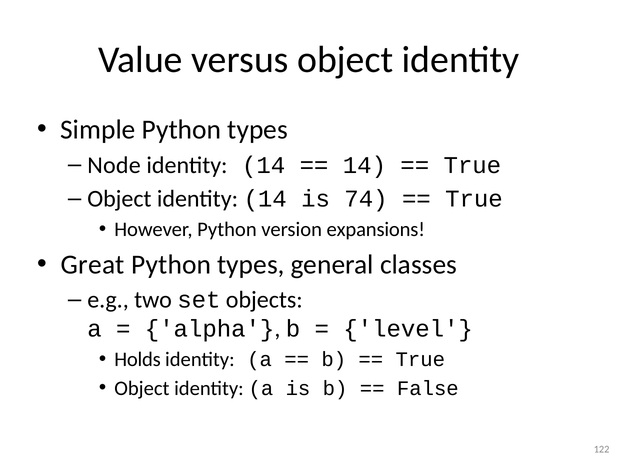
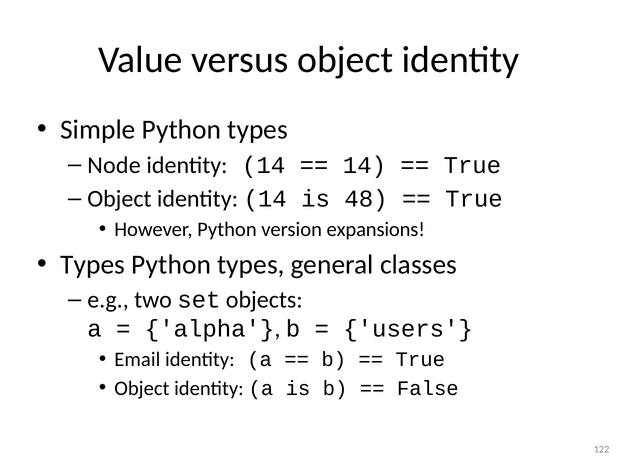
74: 74 -> 48 (366, 199)
Great: Great -> Types (93, 264)
level: level -> users (408, 328)
Holds: Holds -> Email (137, 359)
